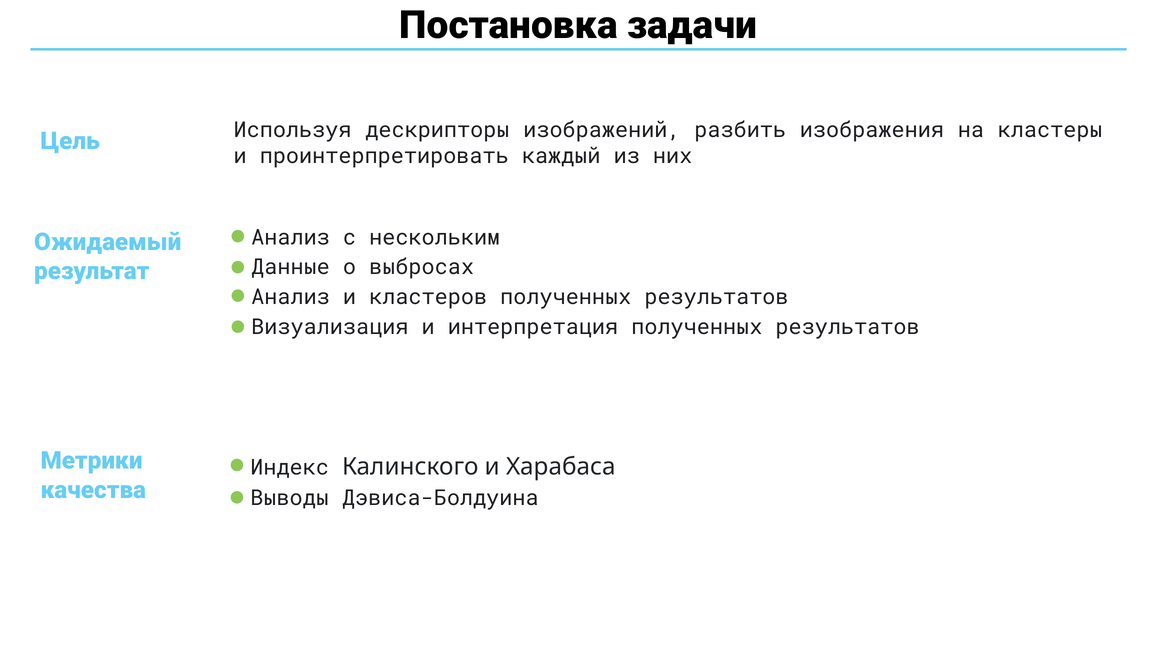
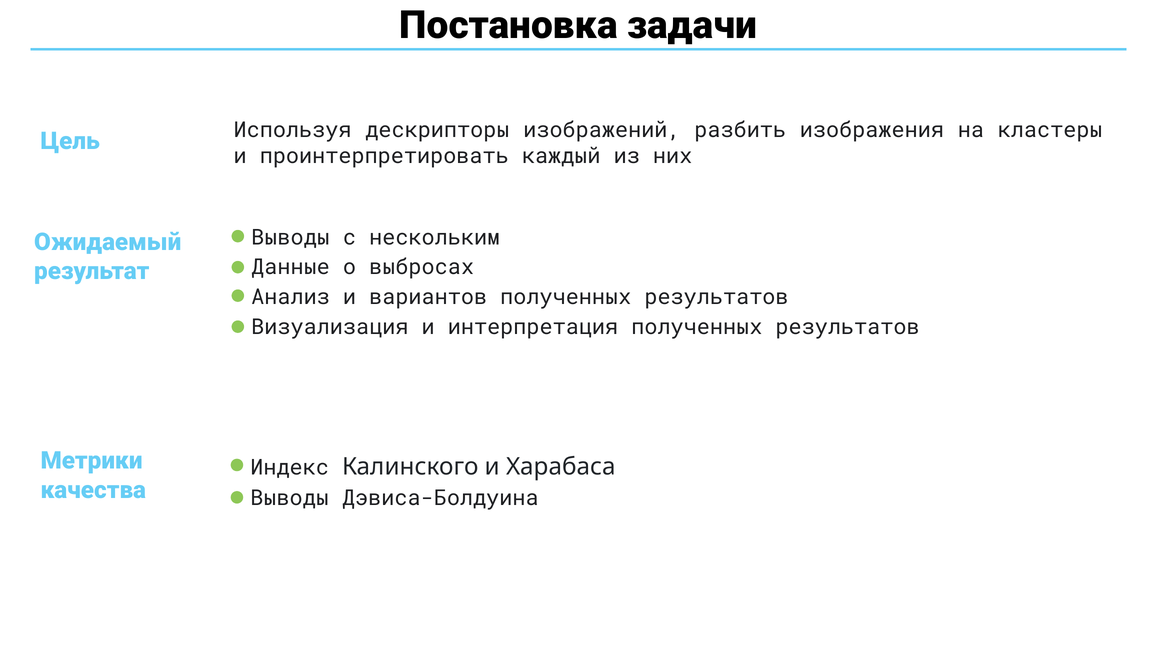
Анализ: Анализ -> Выводы (291, 237)
кластеров: кластеров -> вариантов (428, 297)
